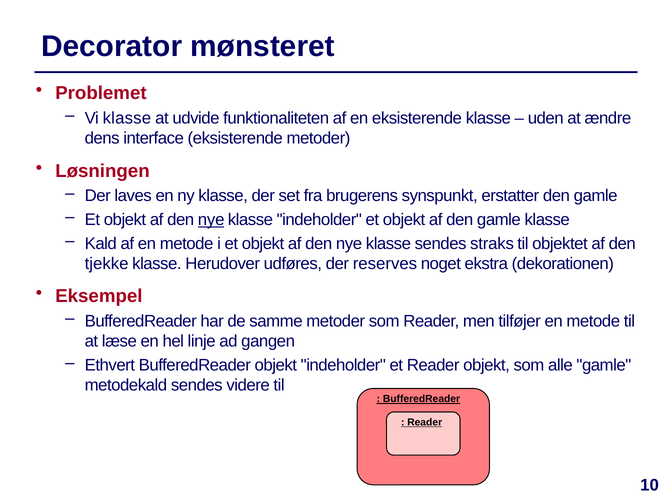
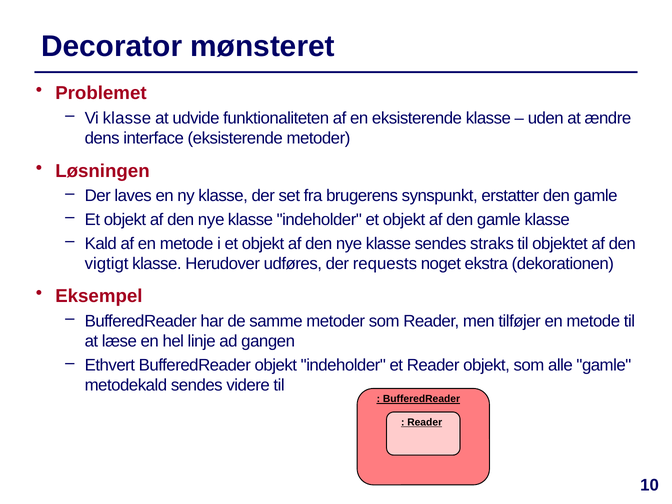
nye underline: present -> none (211, 220)
tjekke: tjekke -> vigtigt (107, 264)
reserves: reserves -> requests (385, 264)
